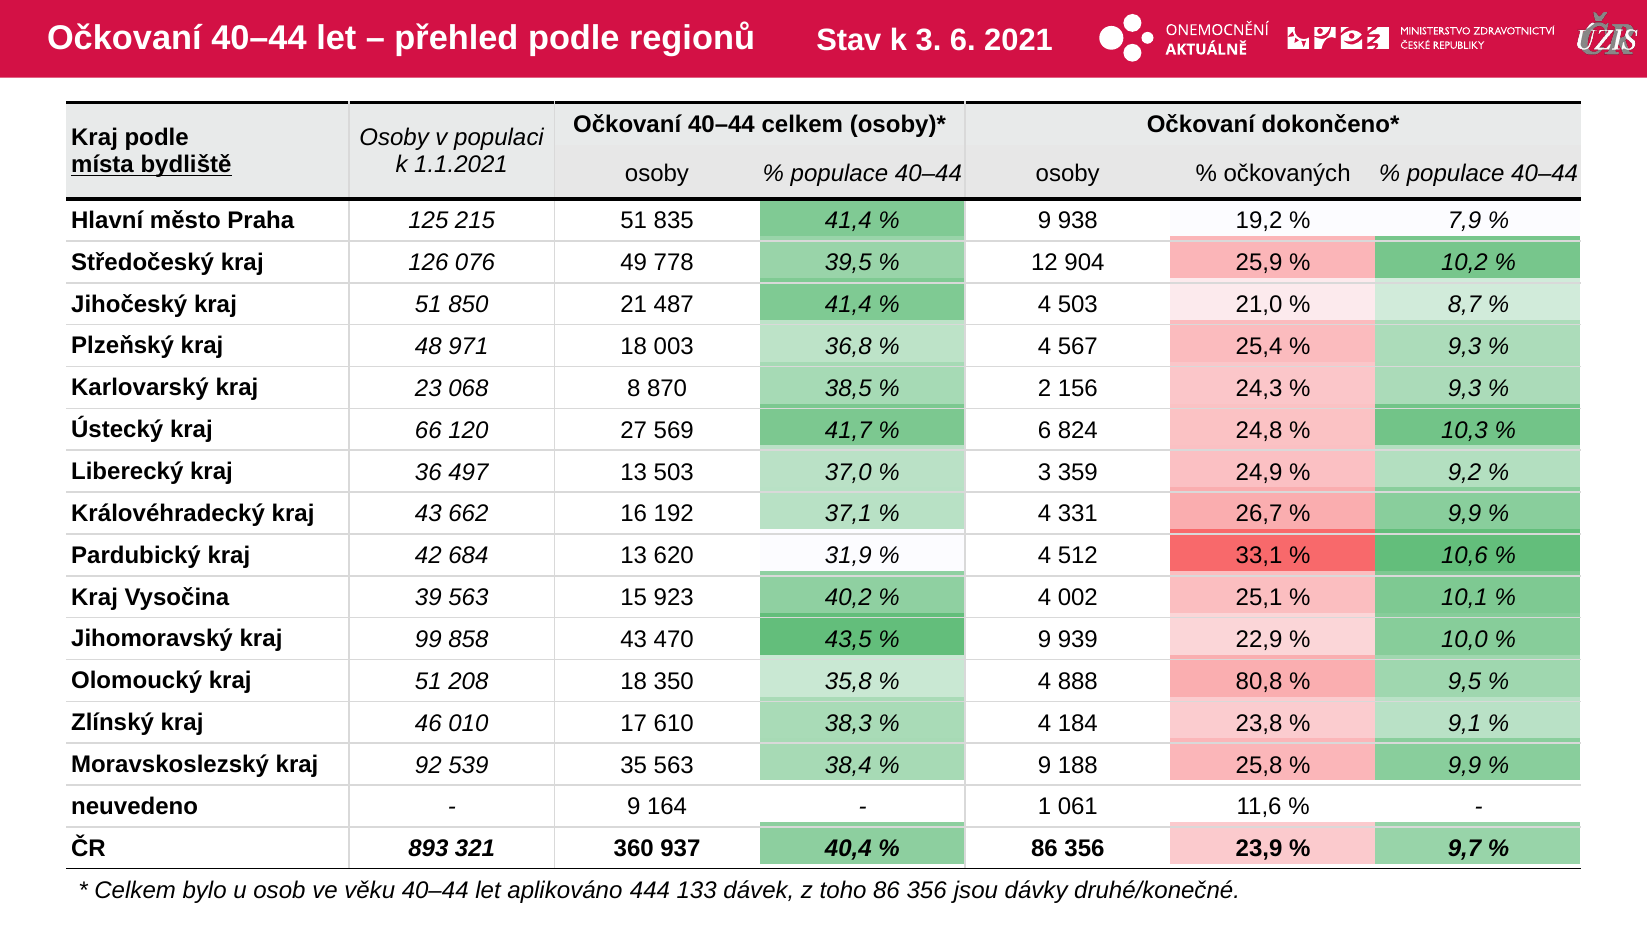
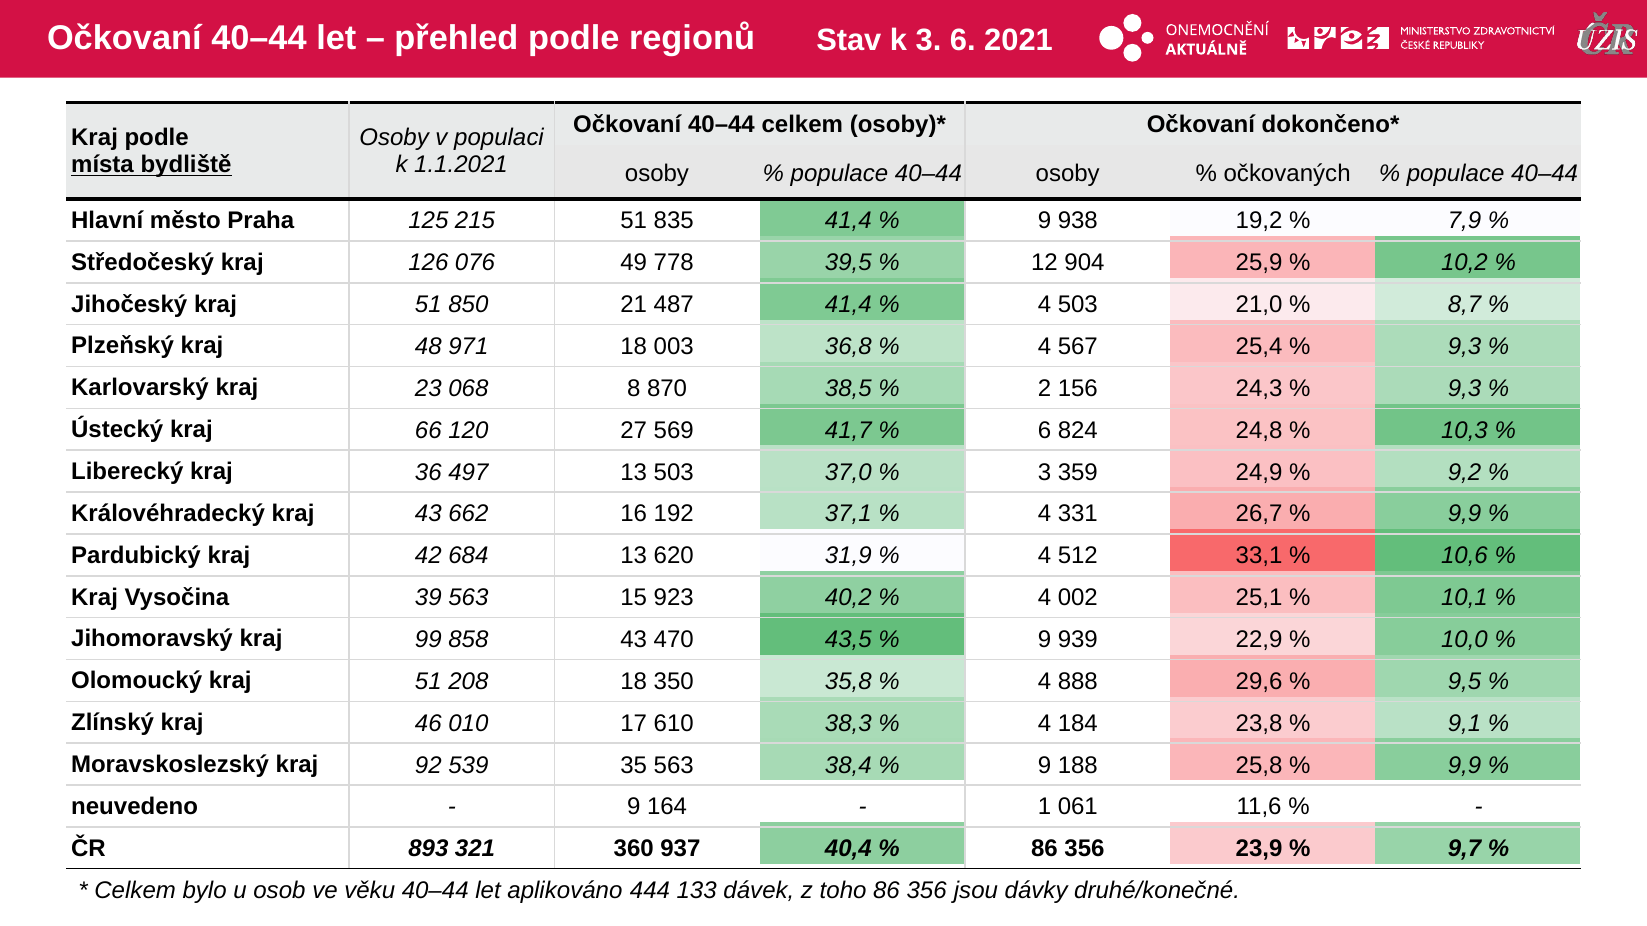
80,8: 80,8 -> 29,6 (1259, 682)
